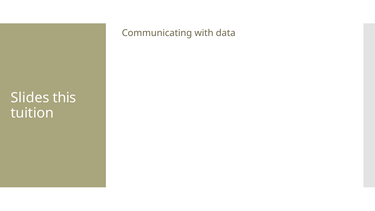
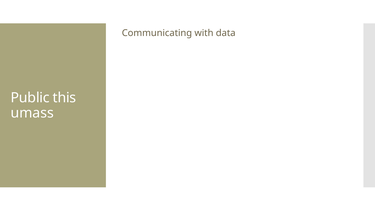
Slides: Slides -> Public (30, 98)
tuition: tuition -> umass (32, 113)
